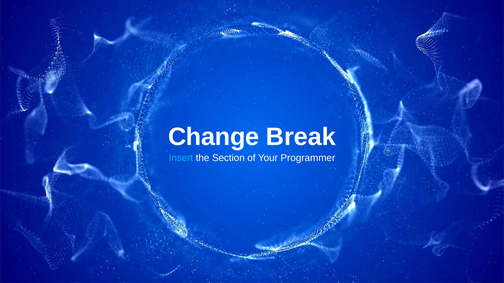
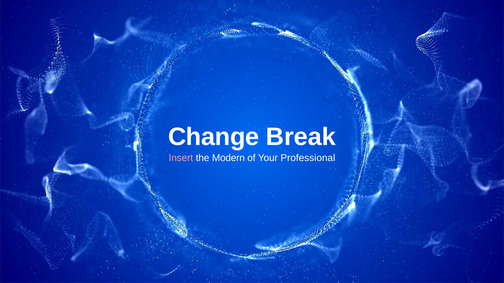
Insert colour: light blue -> pink (181, 158)
Section: Section -> Modern (228, 158)
Programmer: Programmer -> Professional (308, 158)
